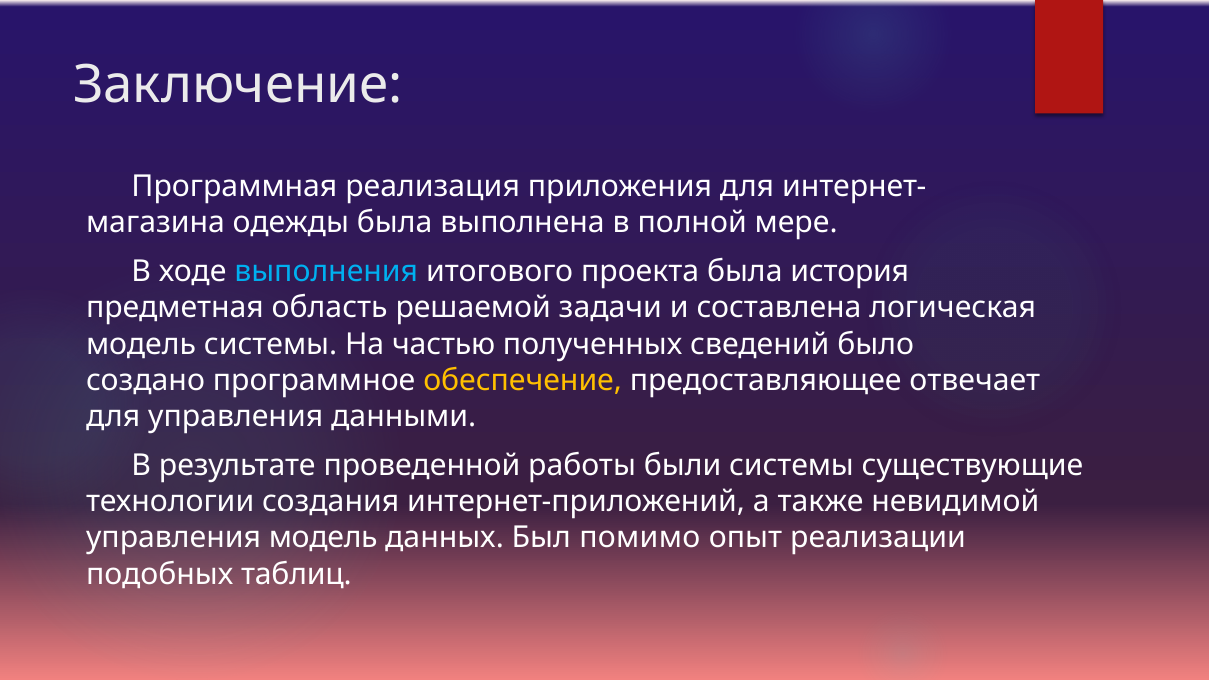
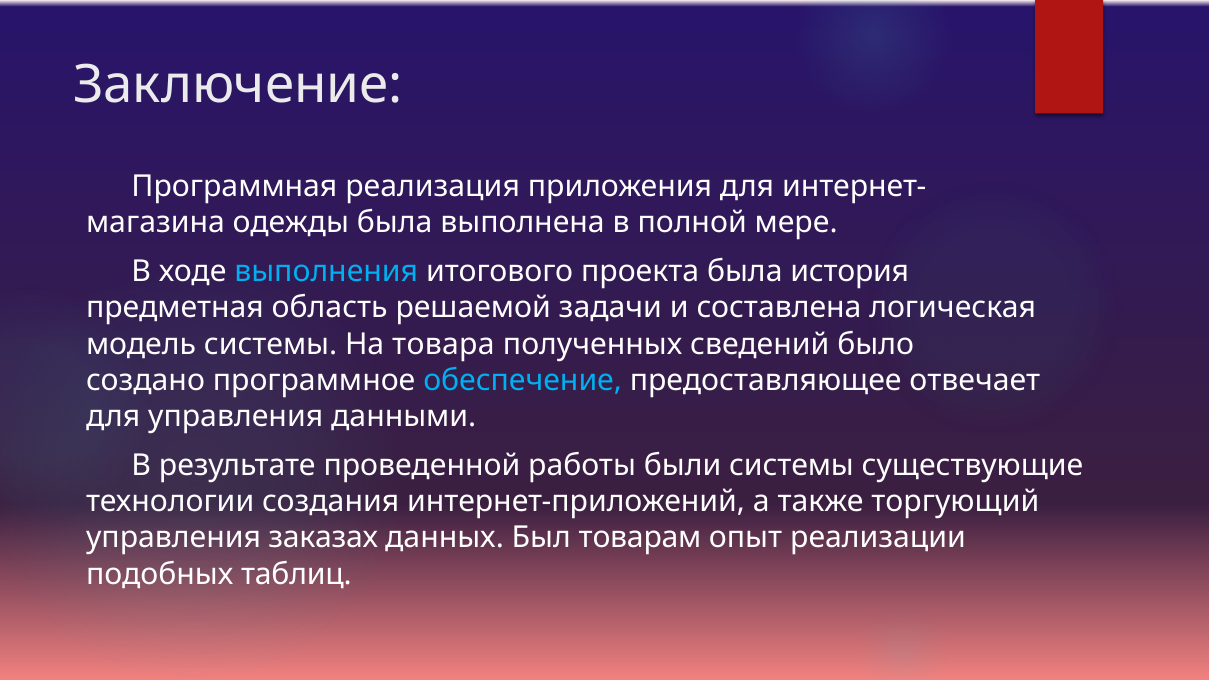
частью: частью -> товара (443, 344)
обеспечение colour: yellow -> light blue (523, 380)
невидимой: невидимой -> торгующий (955, 502)
управления модель: модель -> заказах (323, 538)
помимо: помимо -> товарам (640, 538)
